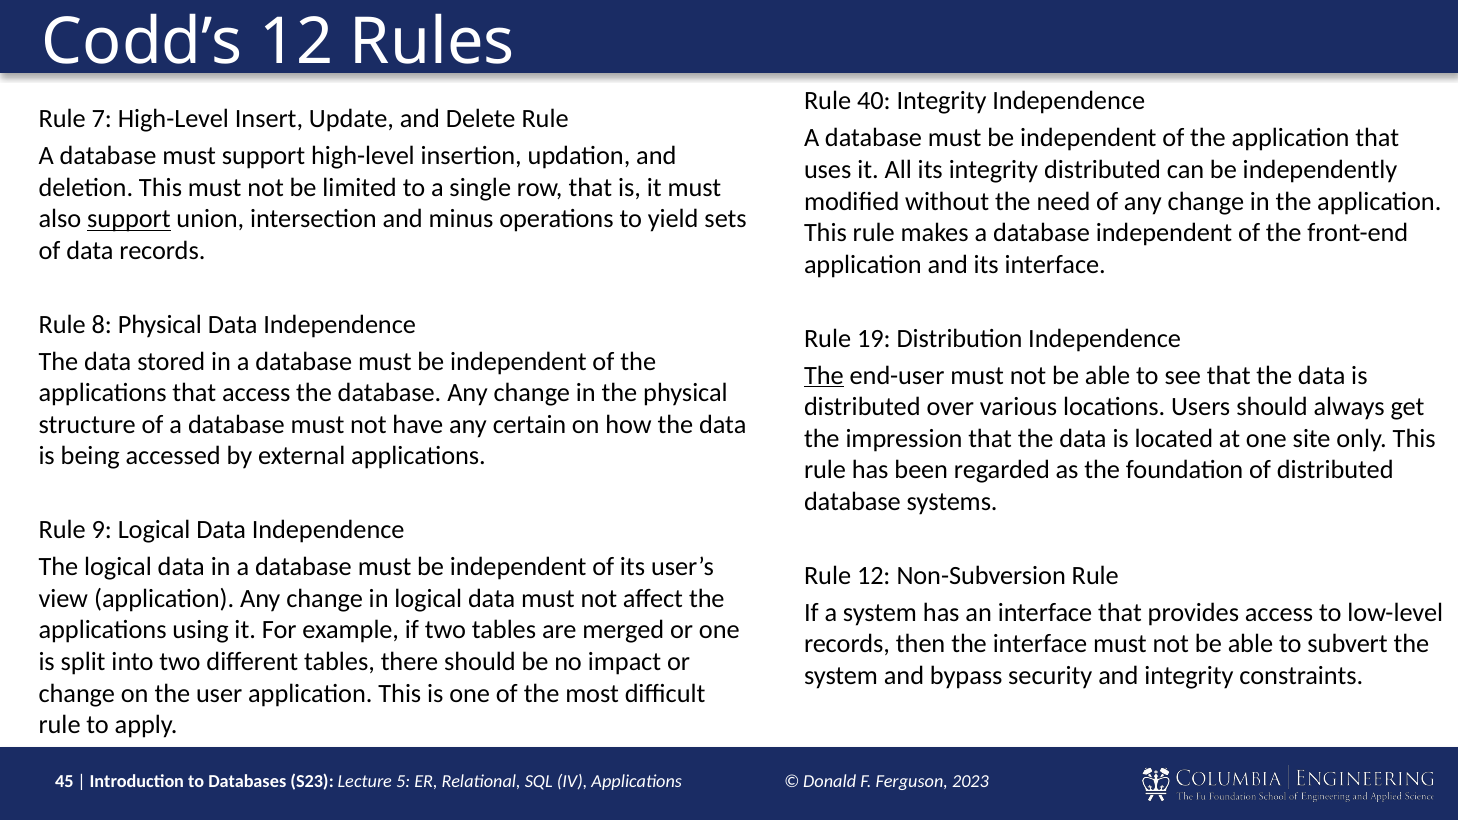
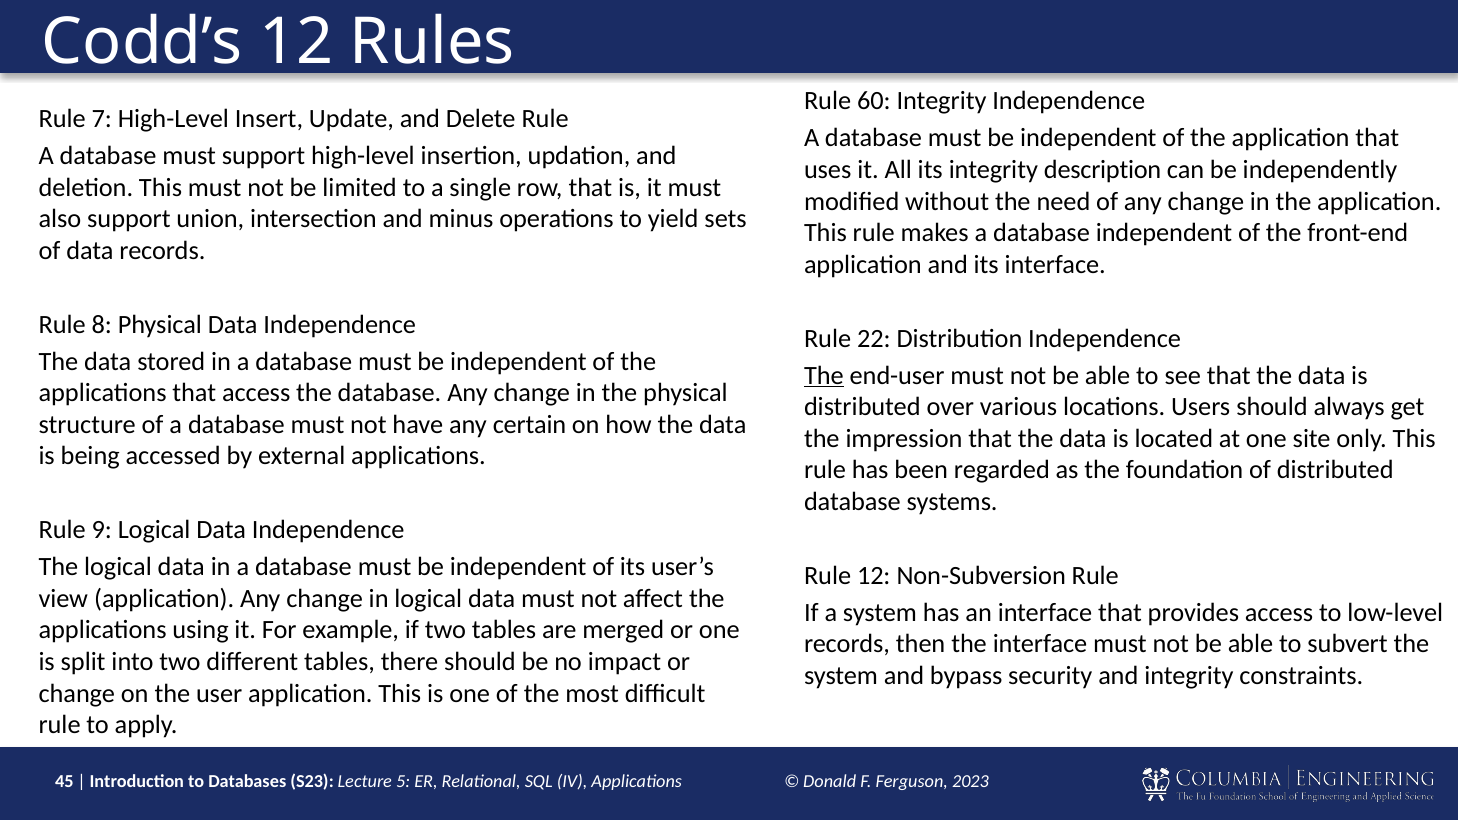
40: 40 -> 60 (874, 101)
integrity distributed: distributed -> description (1103, 170)
support underline: present -> none (129, 219)
19: 19 -> 22 (874, 339)
